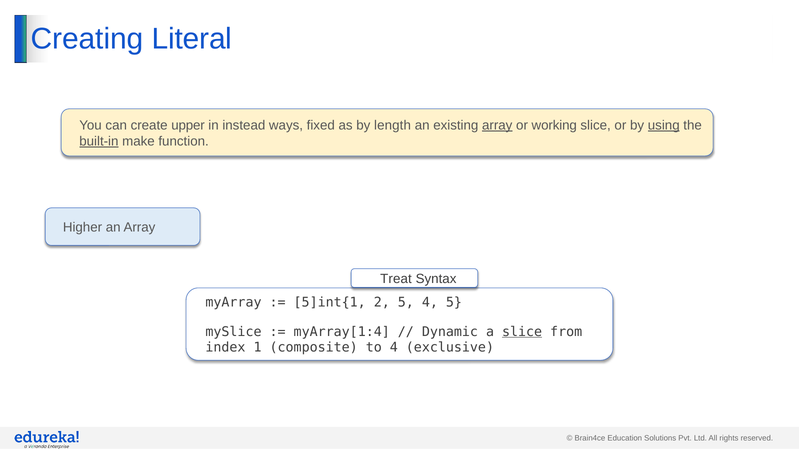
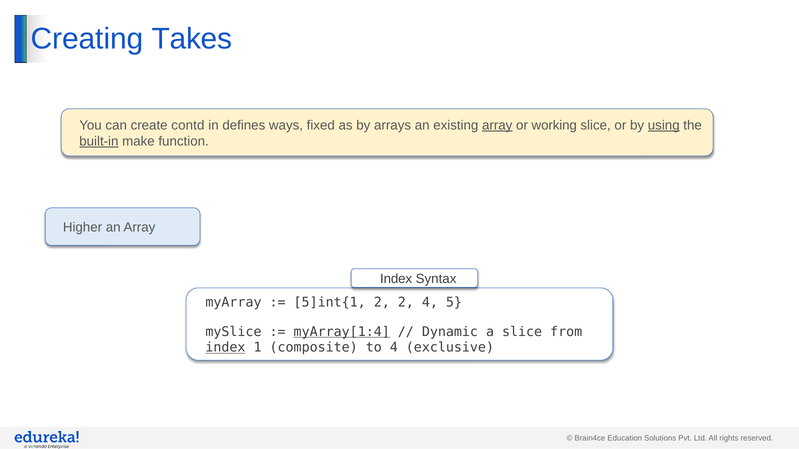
Literal: Literal -> Takes (192, 39)
upper: upper -> contd (188, 125)
instead: instead -> defines (244, 125)
length: length -> arrays (393, 125)
Treat: Treat -> Index (396, 279)
2 5: 5 -> 2 (406, 303)
myArray[1:4 underline: none -> present (342, 332)
slice underline: present -> none (522, 332)
index underline: none -> present (225, 348)
